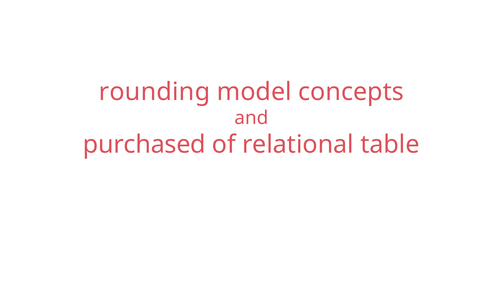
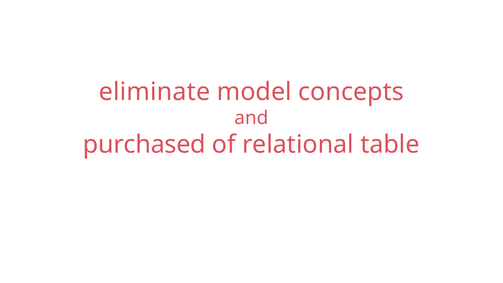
rounding: rounding -> eliminate (155, 92)
